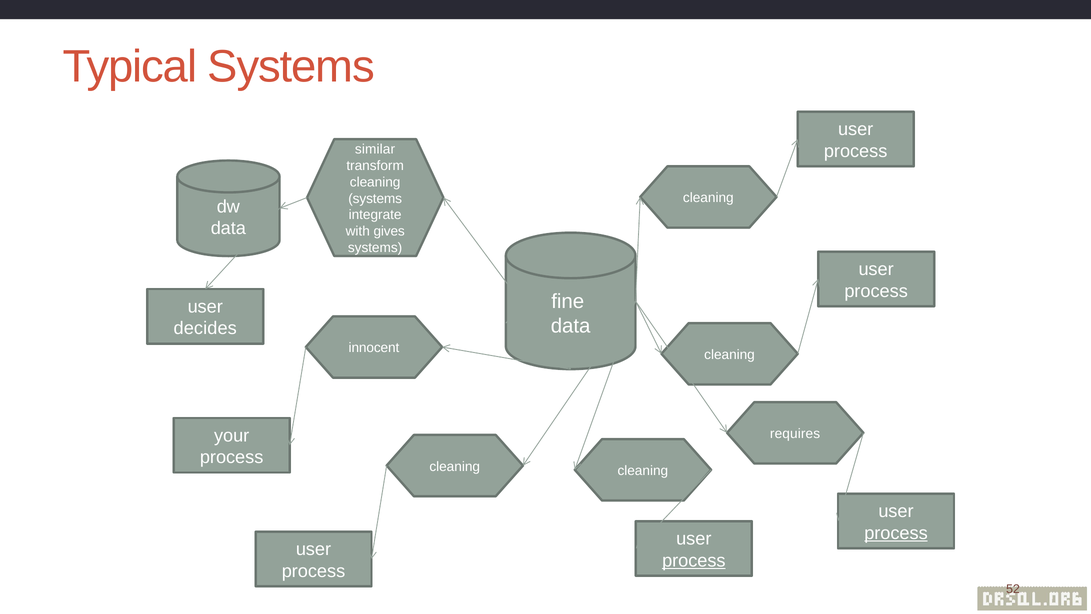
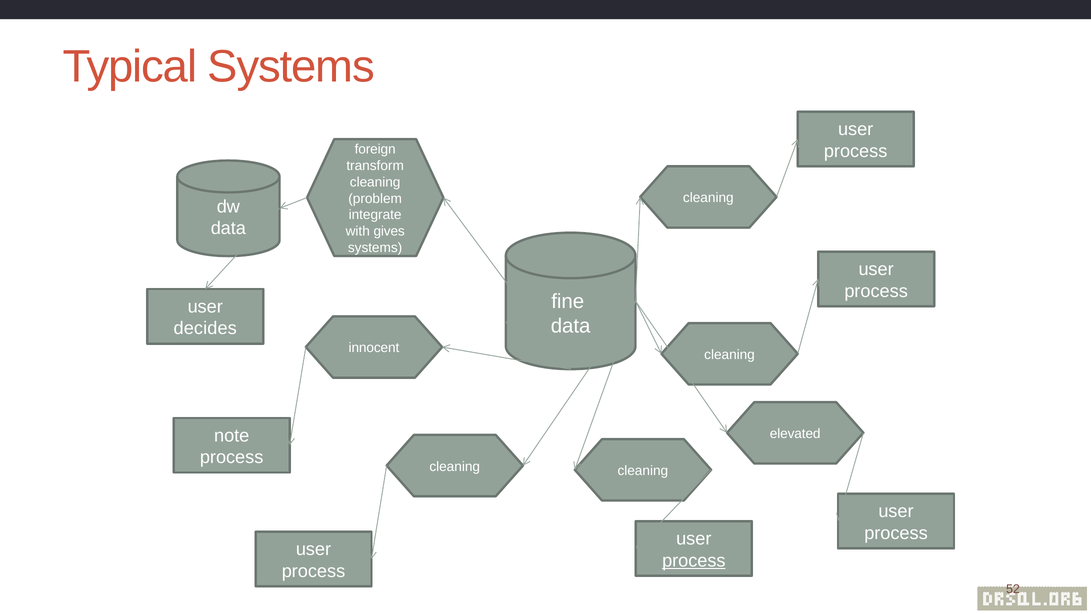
similar: similar -> foreign (375, 149)
systems: systems -> problem (375, 198)
your: your -> note (232, 435)
requires: requires -> elevated (795, 434)
process underline: present -> none (896, 533)
